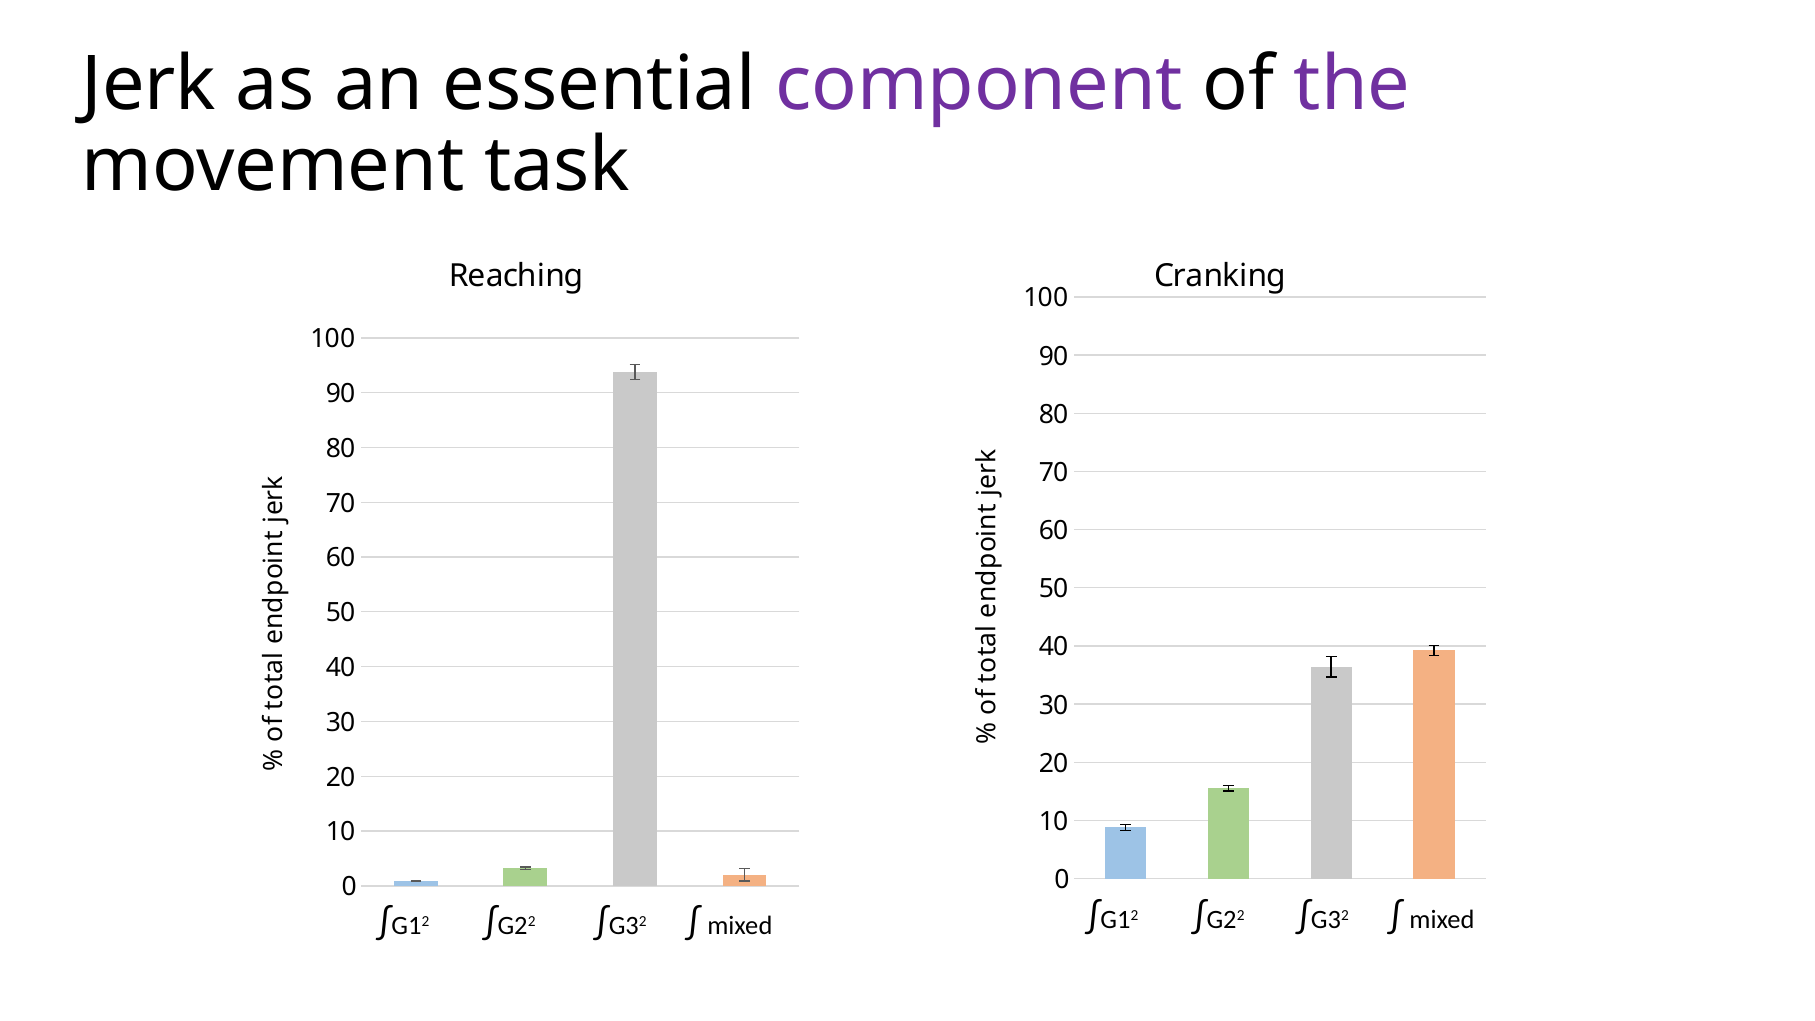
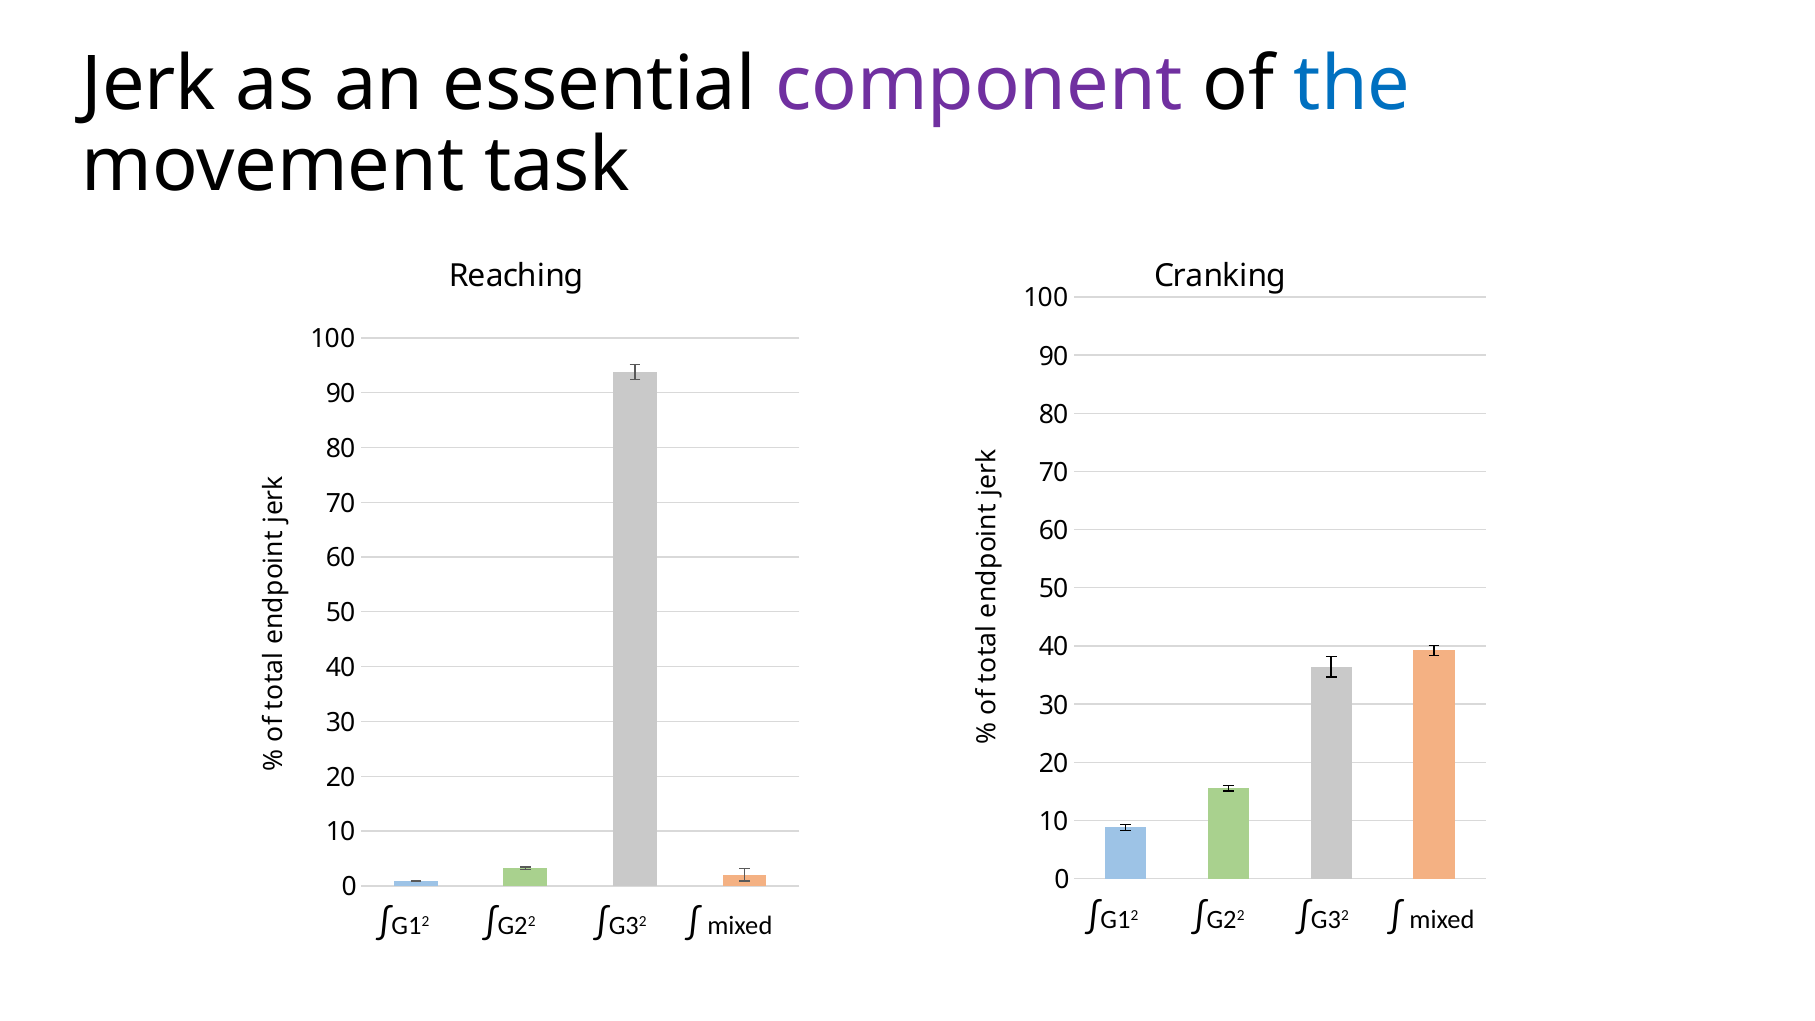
the colour: purple -> blue (1352, 84)
